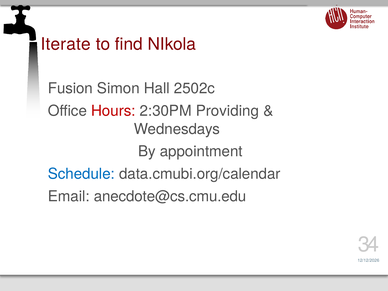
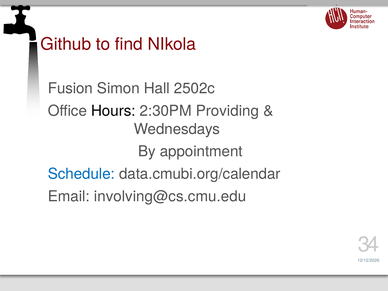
Iterate: Iterate -> Github (66, 44)
Hours colour: red -> black (113, 111)
anecdote@cs.cmu.edu: anecdote@cs.cmu.edu -> involving@cs.cmu.edu (170, 196)
